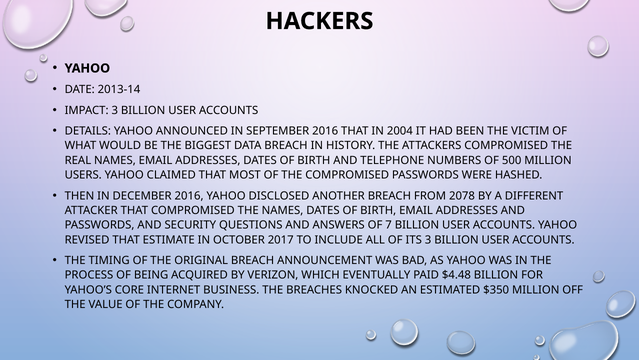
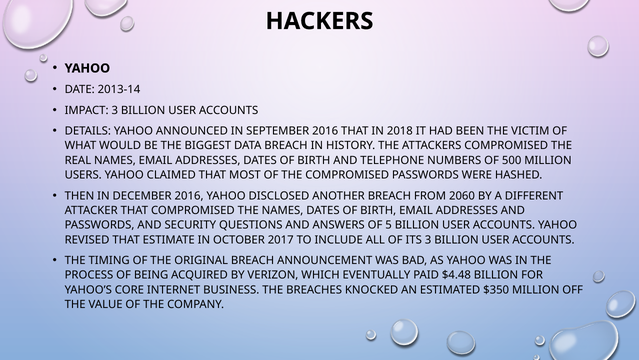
2004: 2004 -> 2018 (400, 131)
2078: 2078 -> 2060 (462, 195)
7: 7 -> 5 (389, 225)
